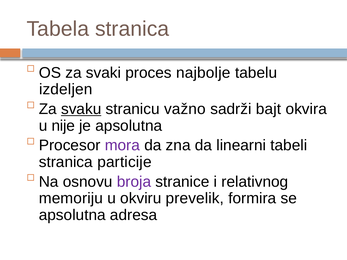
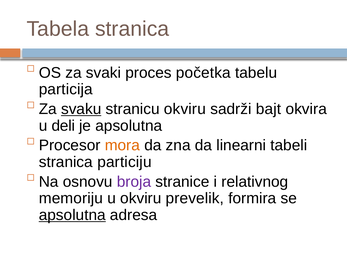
najbolje: najbolje -> početka (203, 73)
izdeljen: izdeljen -> particija (66, 89)
stranicu važno: važno -> okviru (185, 109)
nije: nije -> deli (63, 126)
mora colour: purple -> orange (122, 145)
particije: particije -> particiju (124, 162)
apsolutna underline: none -> present (72, 215)
